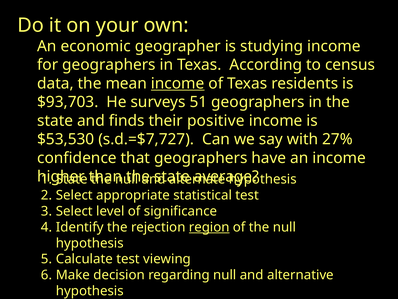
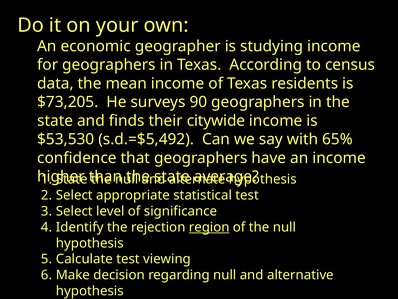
income underline: present -> none (178, 83)
$93,703: $93,703 -> $73,205 (68, 102)
51: 51 -> 90 (198, 102)
positive: positive -> citywide (216, 121)
s.d.=$7,727: s.d.=$7,727 -> s.d.=$5,492 (146, 139)
27%: 27% -> 65% (337, 139)
